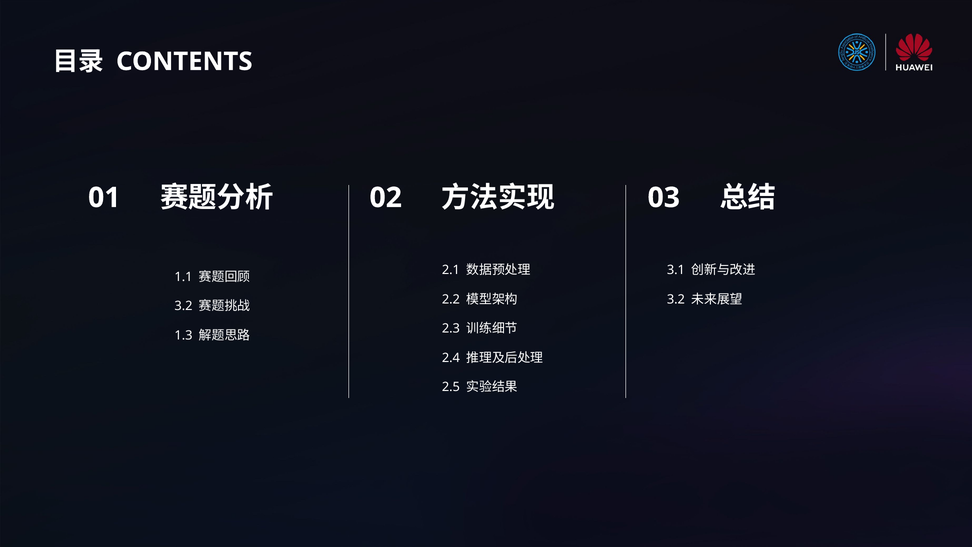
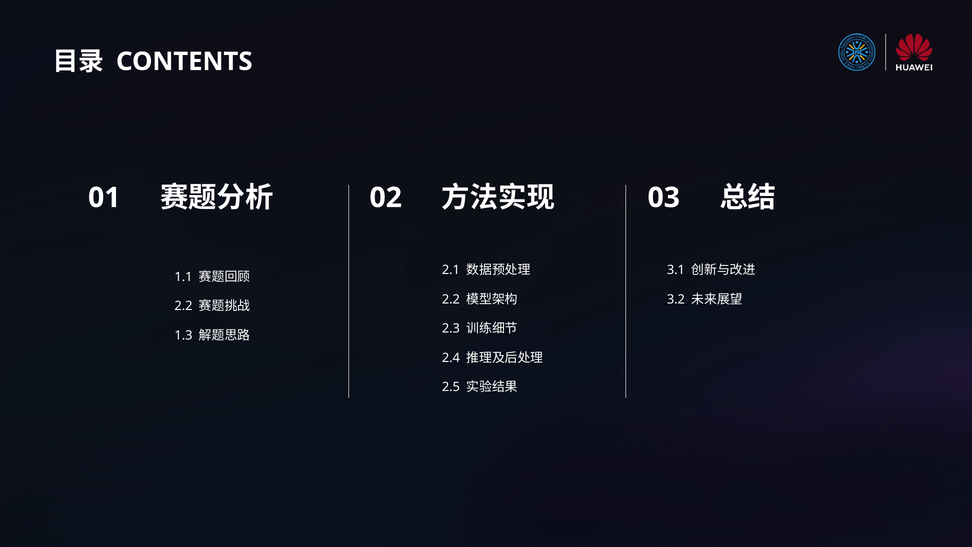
3.2: 3.2 -> 2.2 (184, 306)
